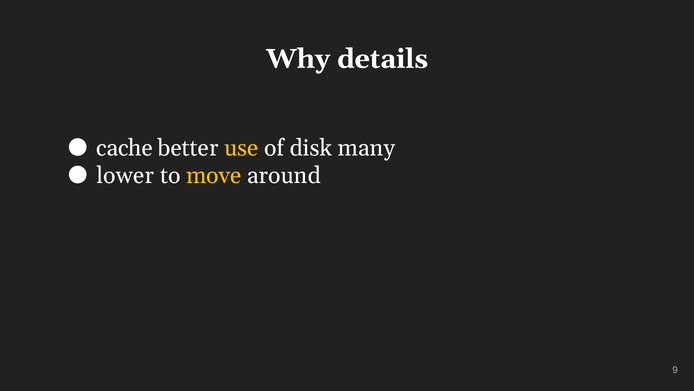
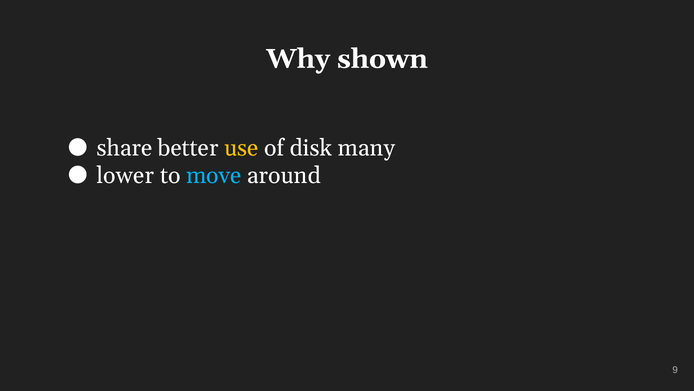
details: details -> shown (382, 59)
cache: cache -> share (124, 148)
move colour: yellow -> light blue (214, 175)
